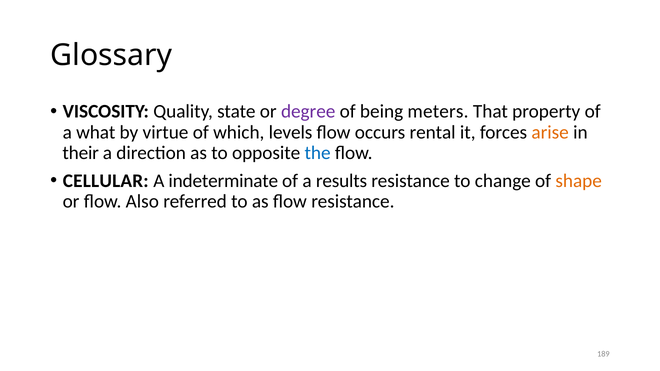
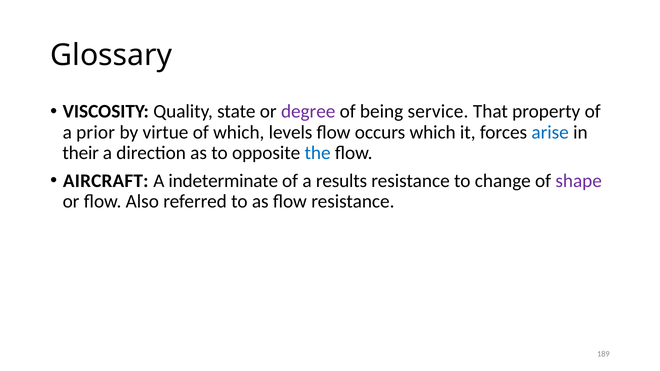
meters: meters -> service (438, 112)
what: what -> prior (96, 132)
occurs rental: rental -> which (433, 132)
arise colour: orange -> blue (550, 132)
CELLULAR: CELLULAR -> AIRCRAFT (106, 181)
shape colour: orange -> purple (579, 181)
